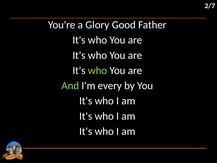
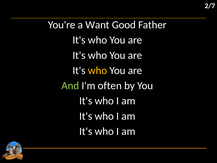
Glory: Glory -> Want (97, 25)
who colour: light green -> yellow (98, 70)
every: every -> often (110, 86)
